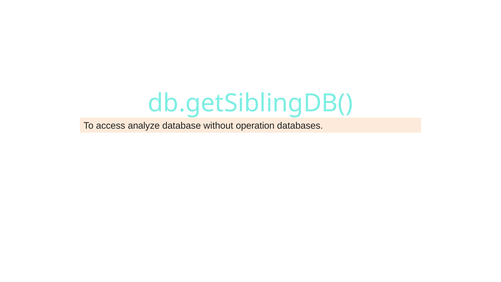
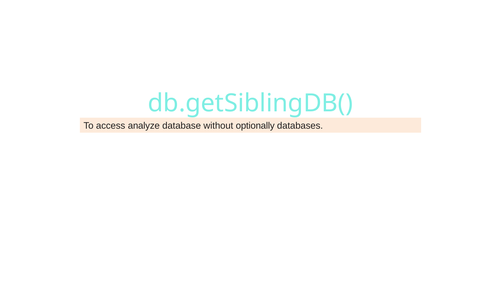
operation: operation -> optionally (255, 126)
